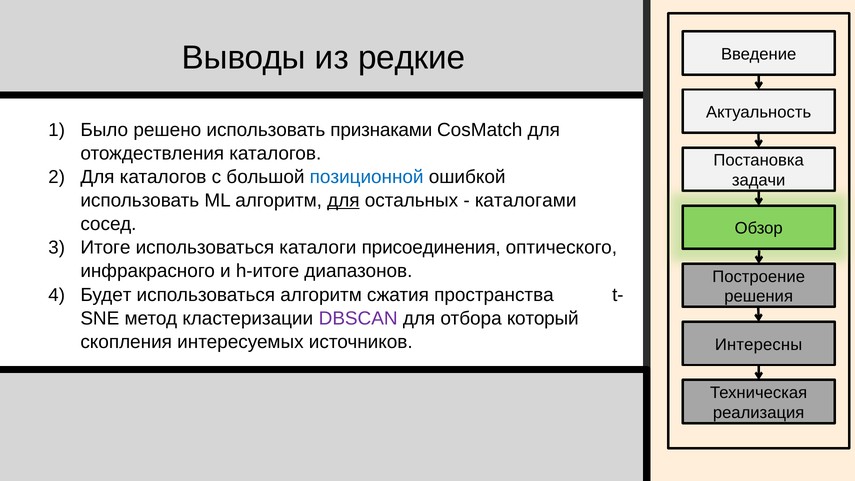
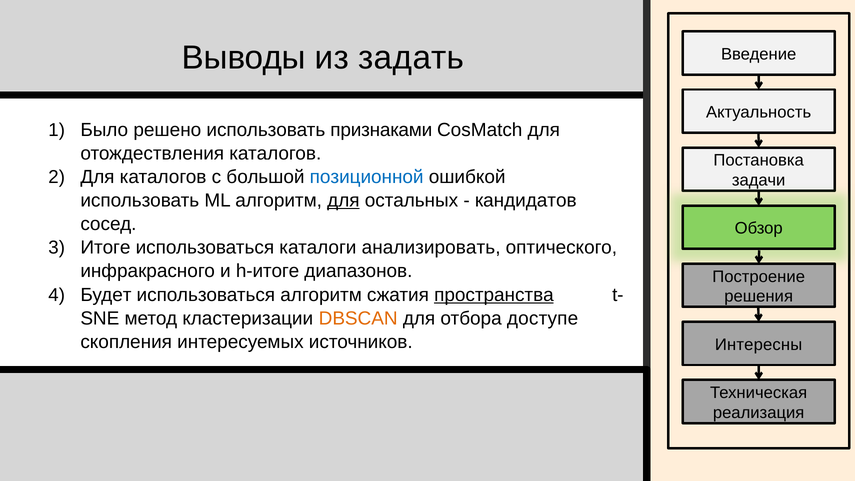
редкие: редкие -> задать (411, 58)
каталогами: каталогами -> кандидатов (526, 200)
присоединения: присоединения -> анализировать (431, 248)
пространства underline: none -> present (494, 295)
DBSCAN colour: purple -> orange (358, 318)
который: который -> доступе (543, 318)
